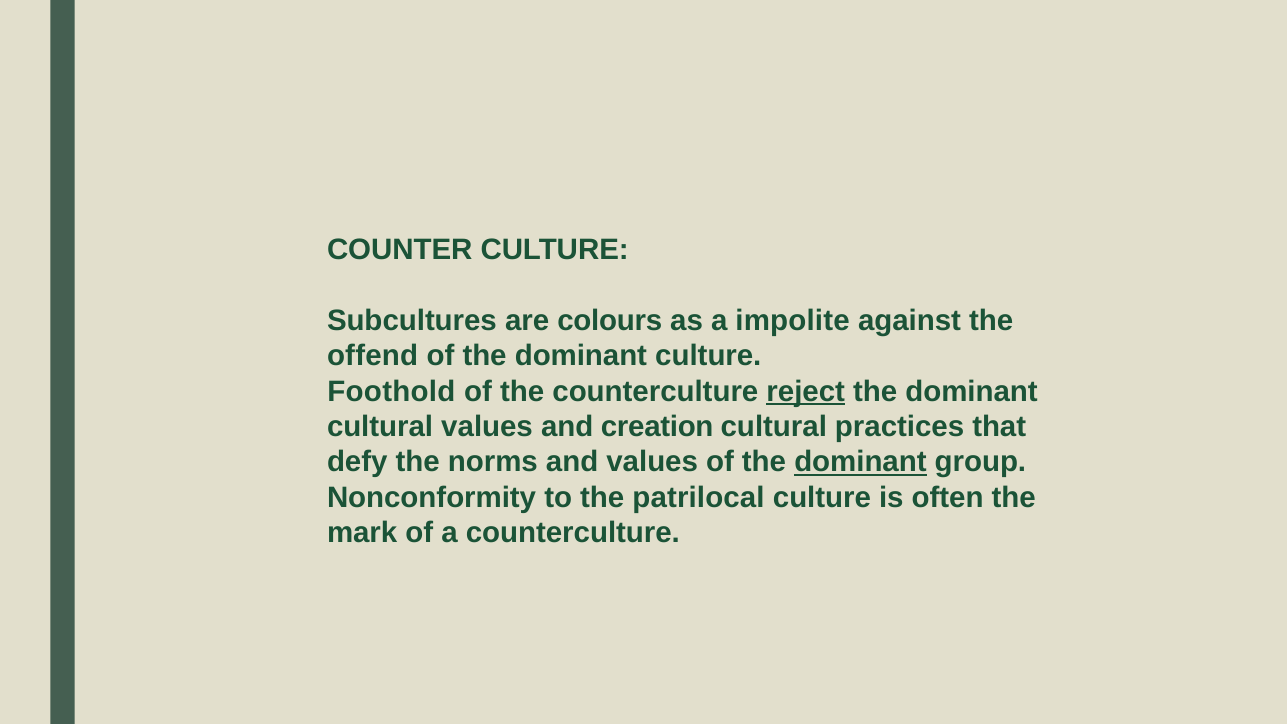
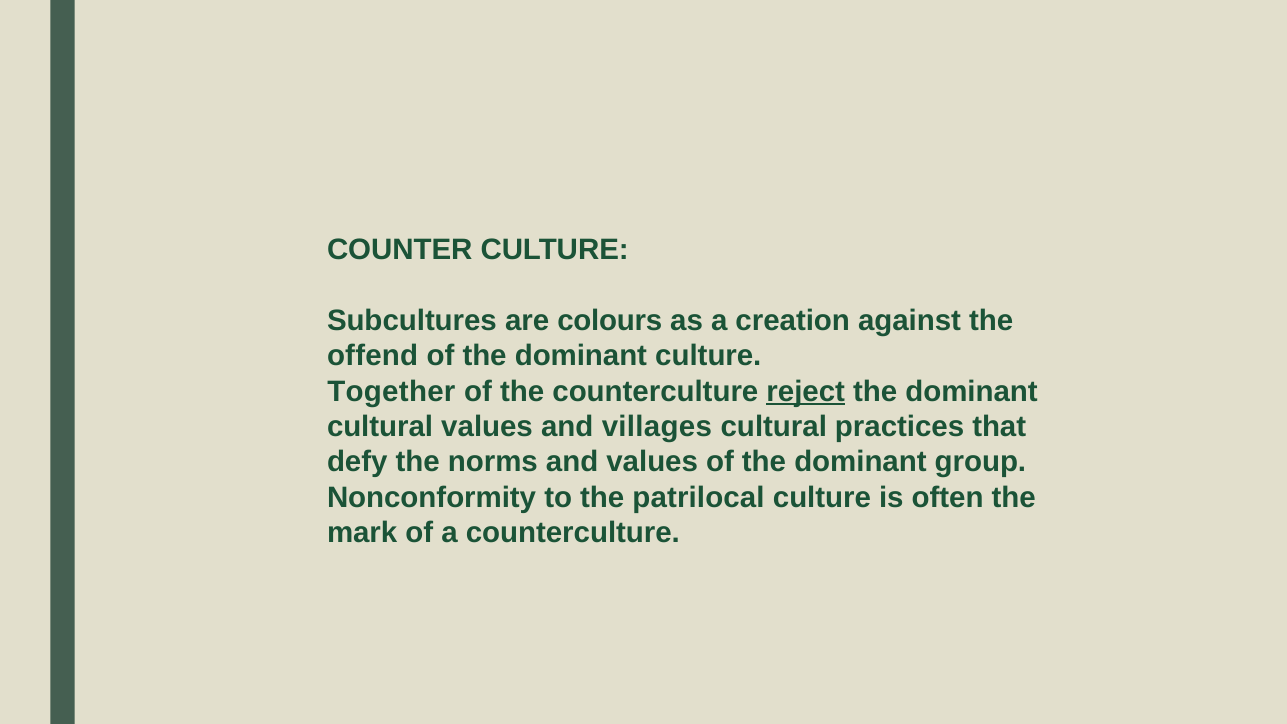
impolite: impolite -> creation (793, 321)
Foothold: Foothold -> Together (391, 391)
creation: creation -> villages (657, 427)
dominant underline: present -> none (860, 462)
